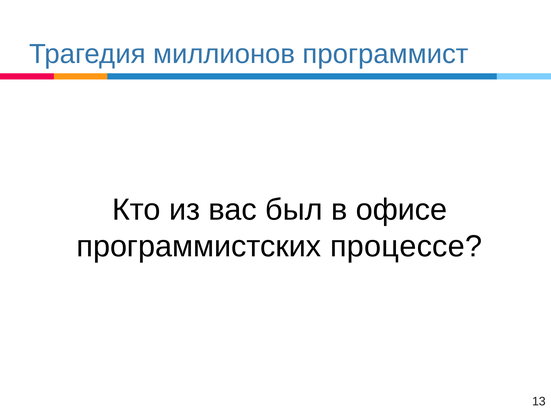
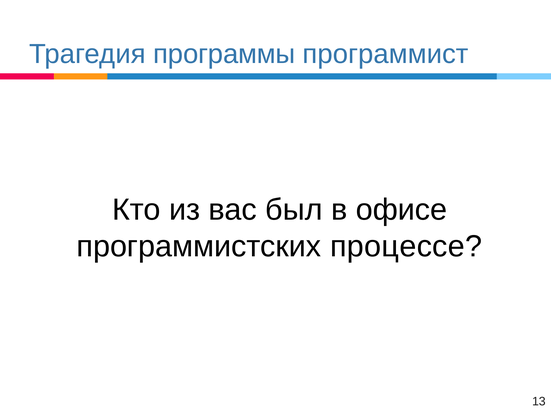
миллионов: миллионов -> программы (224, 54)
